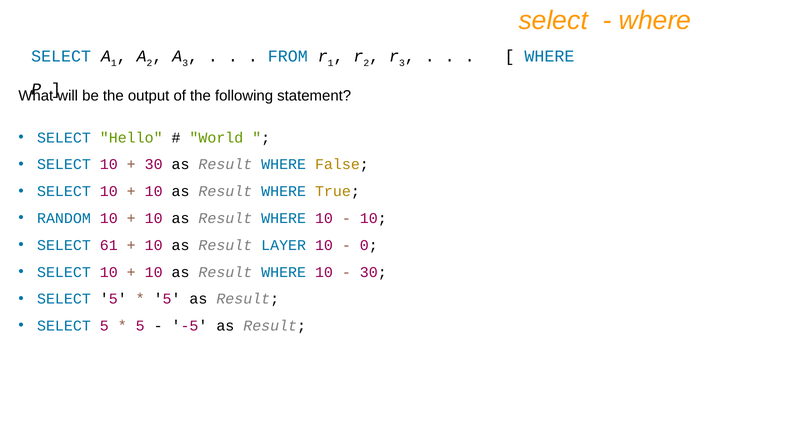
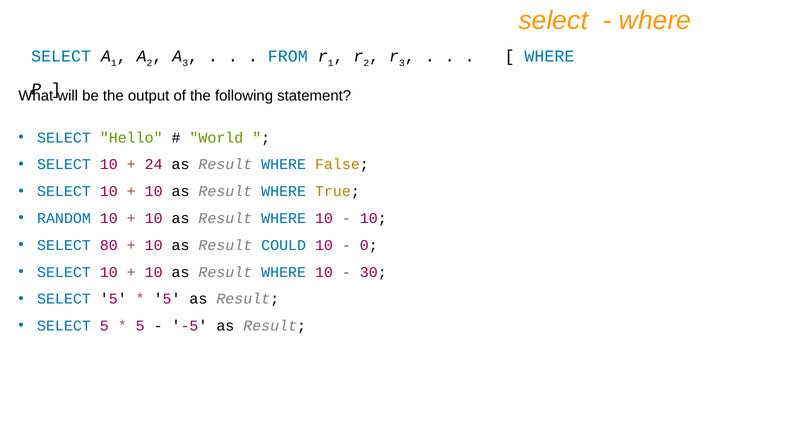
30: 30 -> 24 (154, 165)
61: 61 -> 80 (109, 245)
LAYER: LAYER -> COULD (284, 245)
